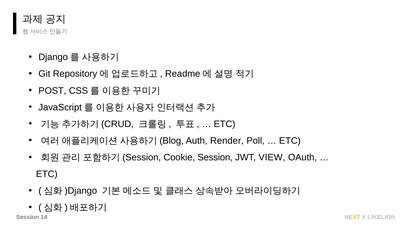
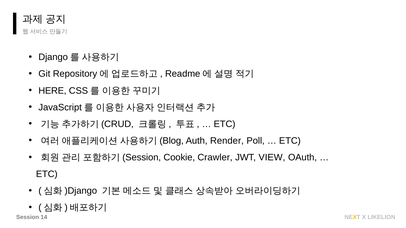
POST: POST -> HERE (52, 91)
Cookie Session: Session -> Crawler (215, 158)
